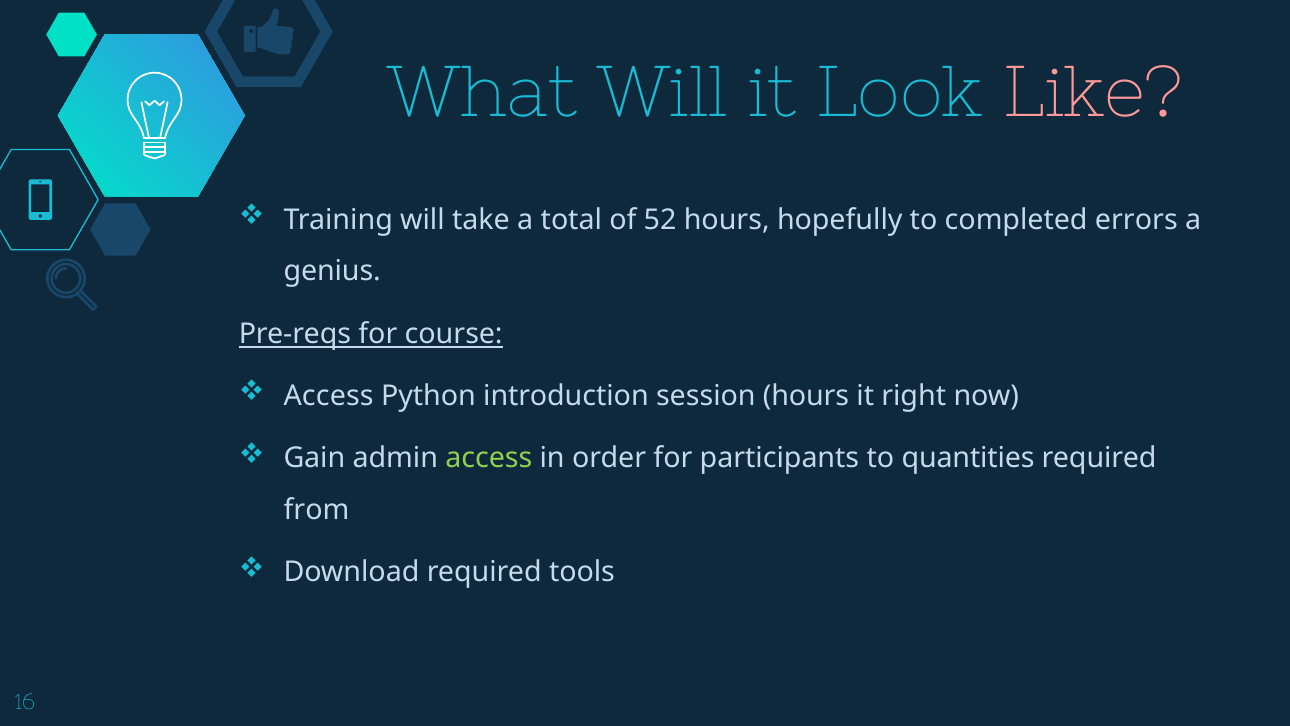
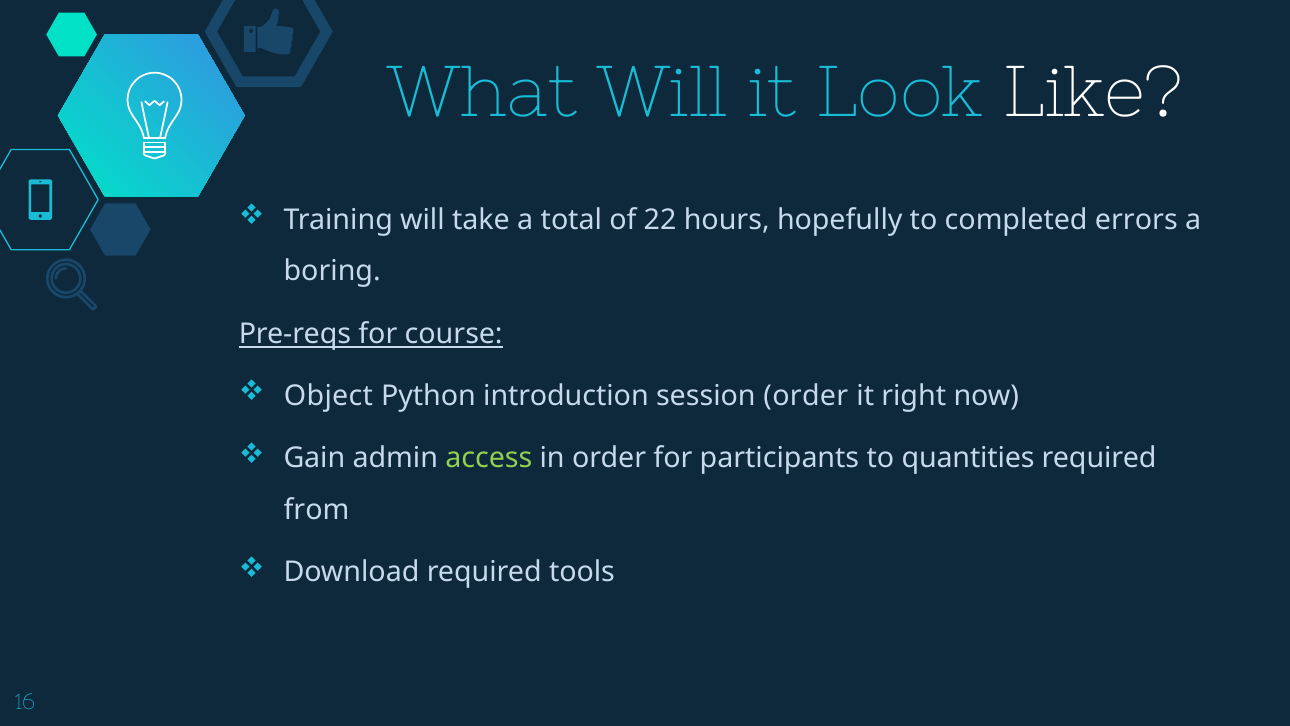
Like colour: pink -> white (1093, 93)
52: 52 -> 22 (660, 220)
genius: genius -> boring (332, 271)
Access: Access -> Object (329, 396)
session hours: hours -> order (806, 396)
